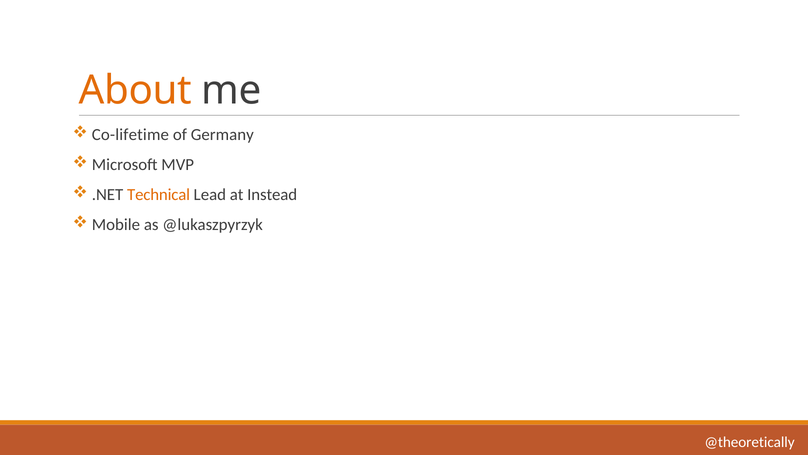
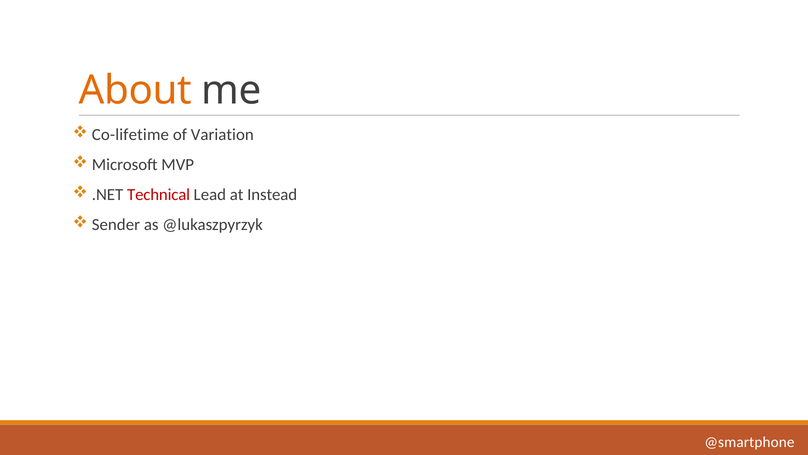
Germany: Germany -> Variation (222, 134)
Technical colour: orange -> red (159, 194)
Mobile: Mobile -> Sender (116, 224)
@theoretically: @theoretically -> @smartphone (749, 442)
